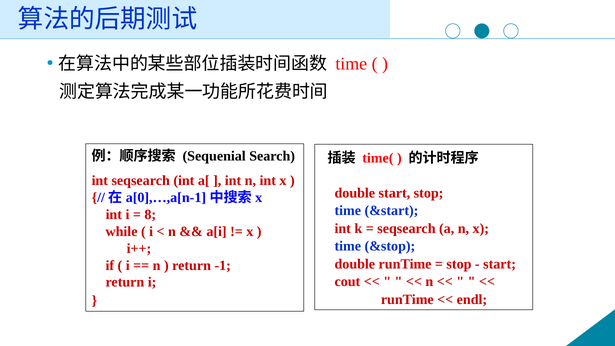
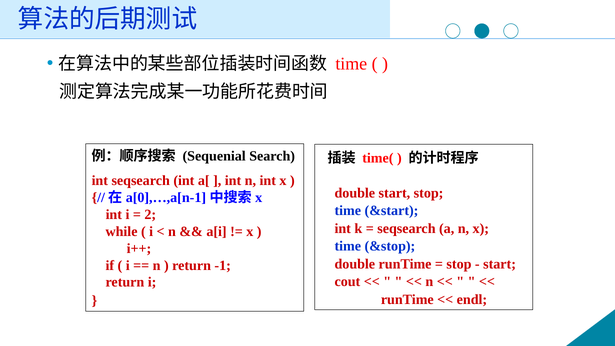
8: 8 -> 2 (150, 215)
